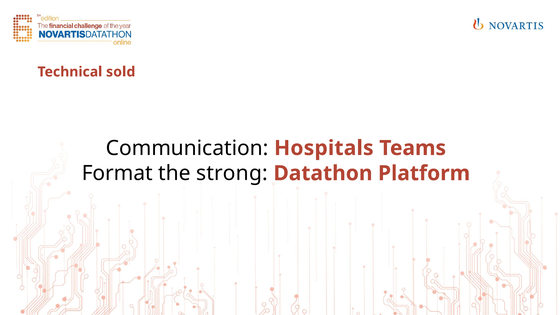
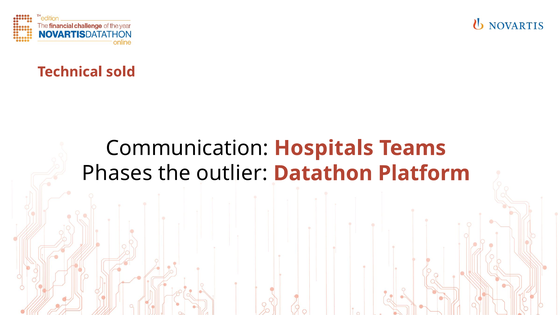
Format: Format -> Phases (117, 173)
strong: strong -> outlier (232, 173)
